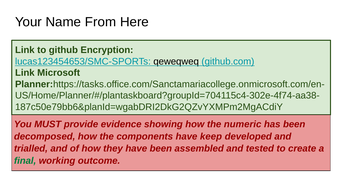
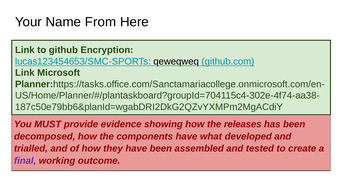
numeric: numeric -> releases (243, 125)
keep: keep -> what (211, 137)
final colour: green -> purple (25, 161)
